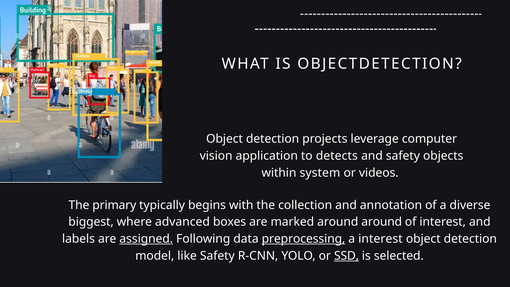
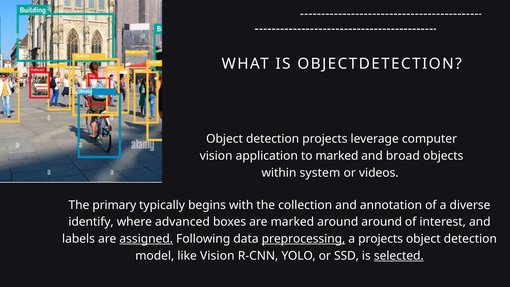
to detects: detects -> marked (337, 156)
and safety: safety -> broad (403, 156)
biggest: biggest -> identify (91, 222)
a interest: interest -> projects (381, 239)
like Safety: Safety -> Vision (217, 256)
SSD underline: present -> none (346, 256)
selected underline: none -> present (399, 256)
